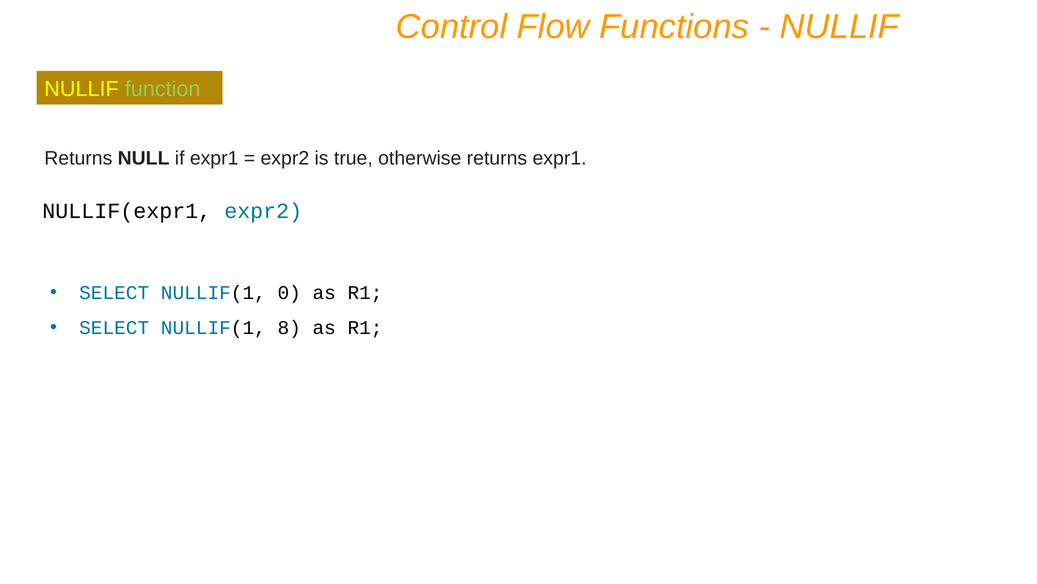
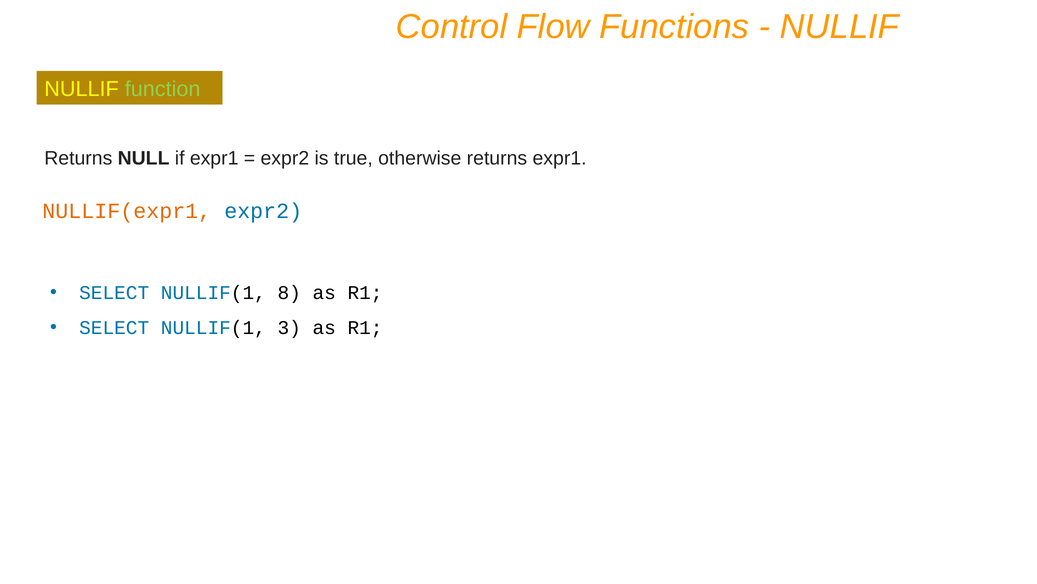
NULLIF(expr1 colour: black -> orange (127, 211)
0: 0 -> 8 (289, 292)
8: 8 -> 3 (289, 327)
